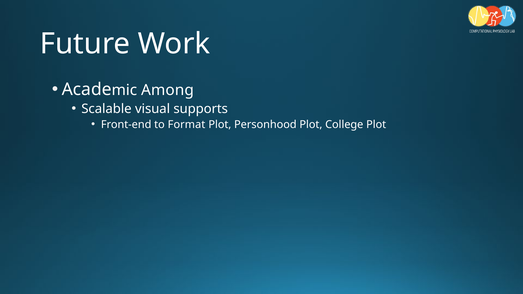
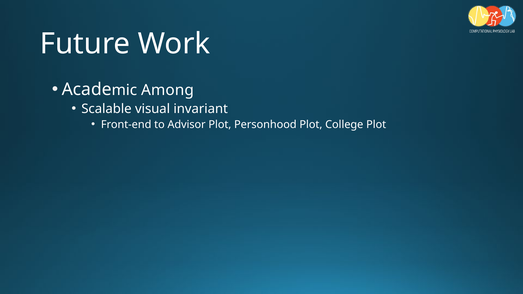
supports: supports -> invariant (201, 109)
Format: Format -> Advisor (187, 124)
